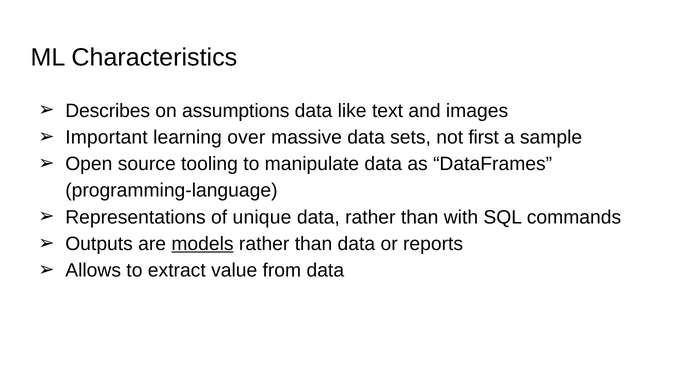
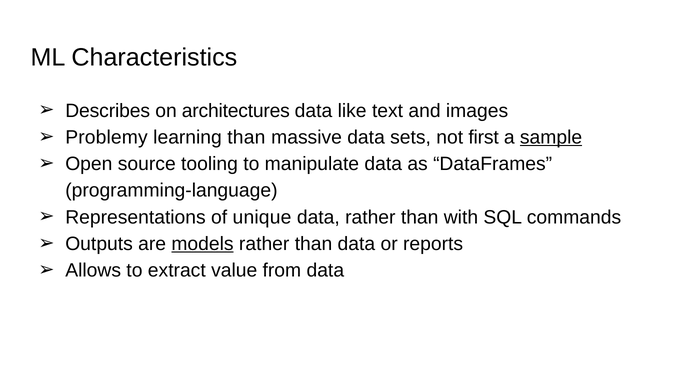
assumptions: assumptions -> architectures (236, 111)
Important: Important -> Problemy (106, 137)
learning over: over -> than (246, 137)
sample underline: none -> present (551, 137)
